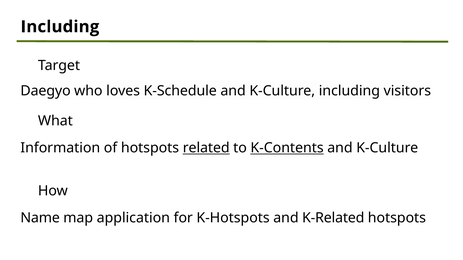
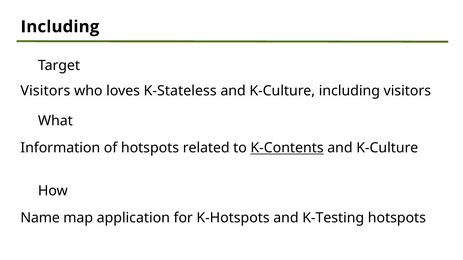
Daegyo: Daegyo -> Visitors (45, 91)
K-Schedule: K-Schedule -> K-Stateless (180, 91)
related underline: present -> none (206, 148)
K-Related: K-Related -> K-Testing (333, 218)
